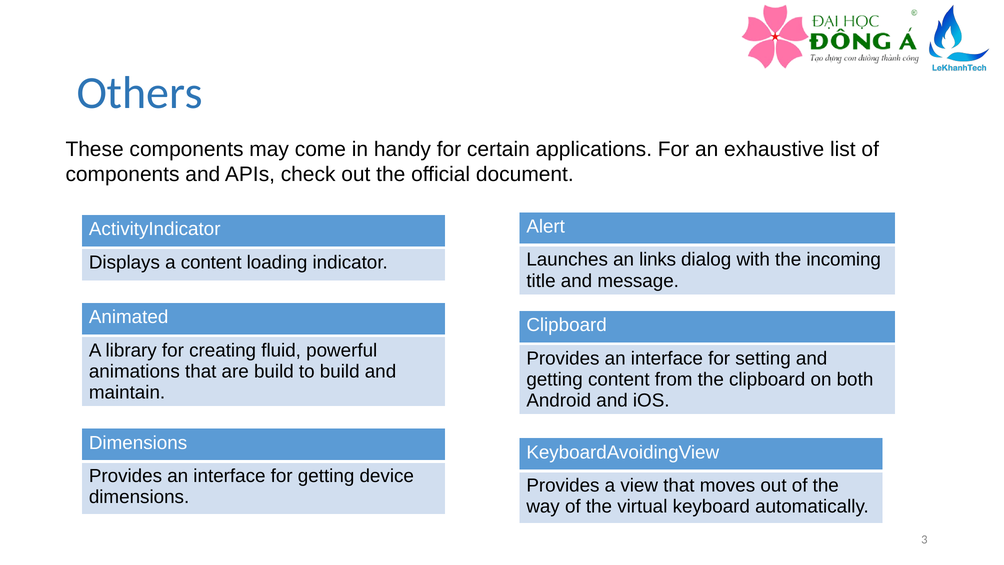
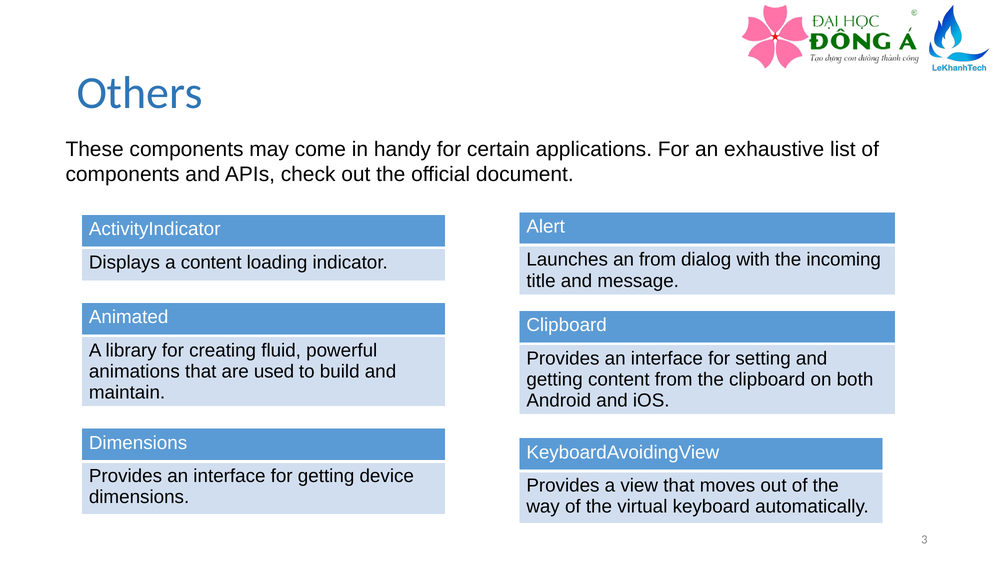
an links: links -> from (658, 260)
are build: build -> used (274, 371)
